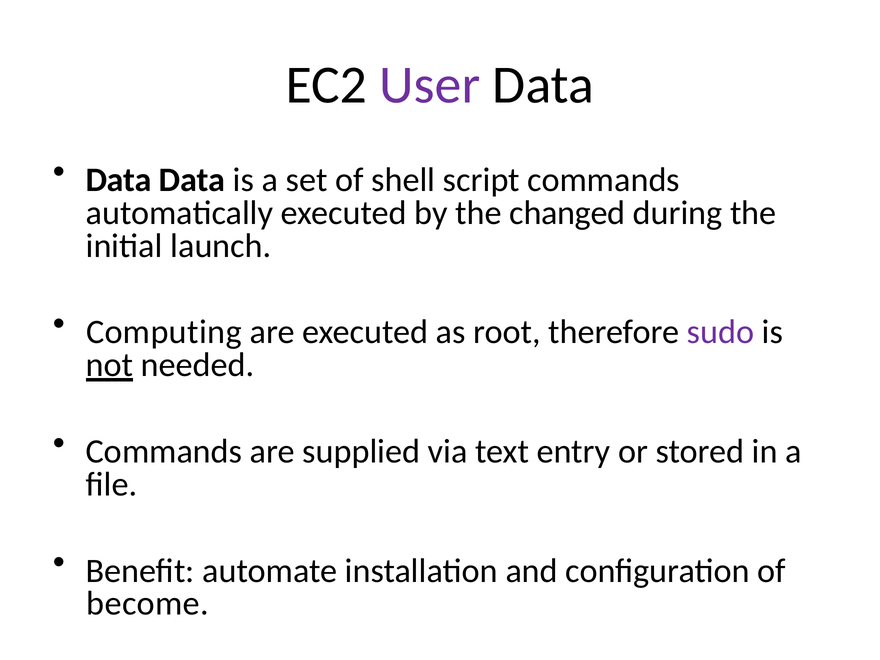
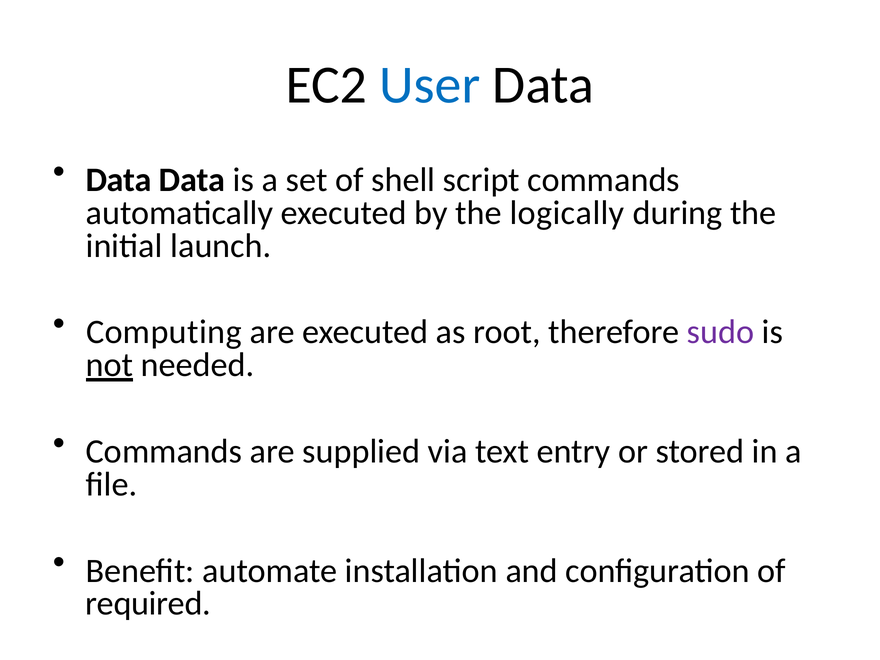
User colour: purple -> blue (430, 85)
changed: changed -> logically (567, 213)
become: become -> required (148, 604)
